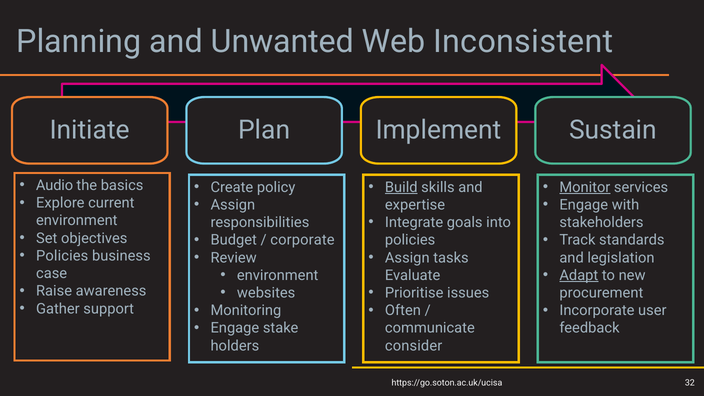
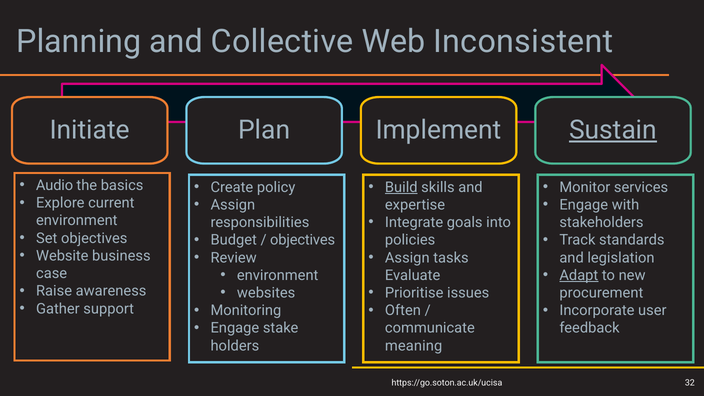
Unwanted: Unwanted -> Collective (282, 42)
Sustain underline: none -> present (613, 130)
Monitor underline: present -> none (585, 187)
corporate: corporate -> objectives (303, 240)
Policies: Policies -> Website (62, 256)
consider: consider -> meaning (414, 346)
